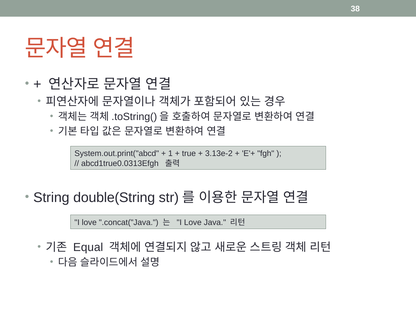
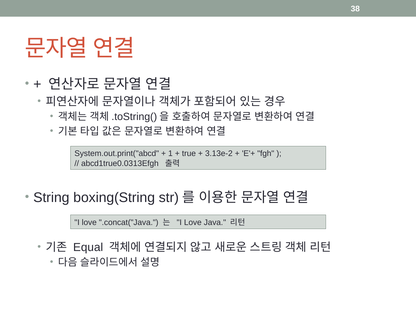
double(String: double(String -> boxing(String (114, 197)
